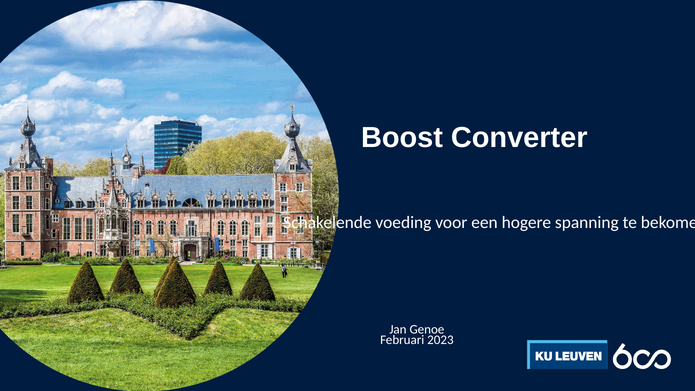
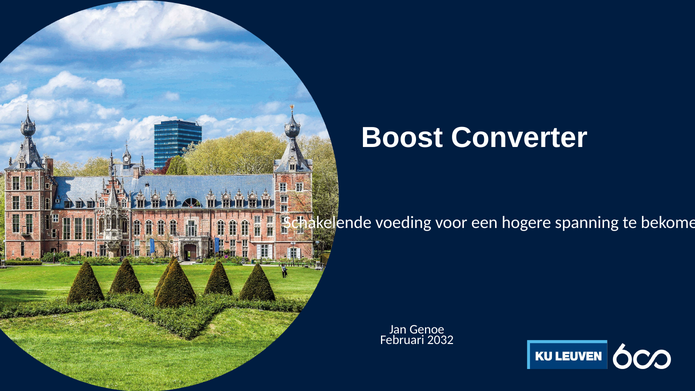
2023: 2023 -> 2032 (440, 340)
